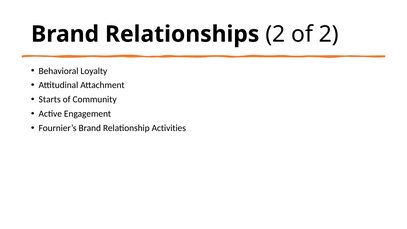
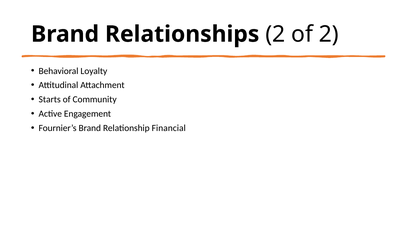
Activities: Activities -> Financial (169, 128)
